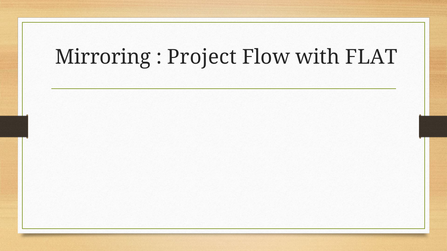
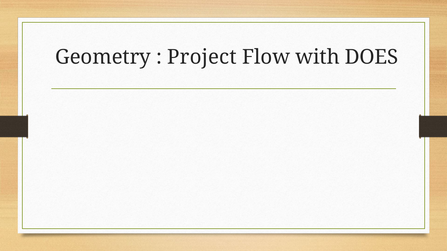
Mirroring: Mirroring -> Geometry (103, 57)
FLAT: FLAT -> DOES (372, 57)
